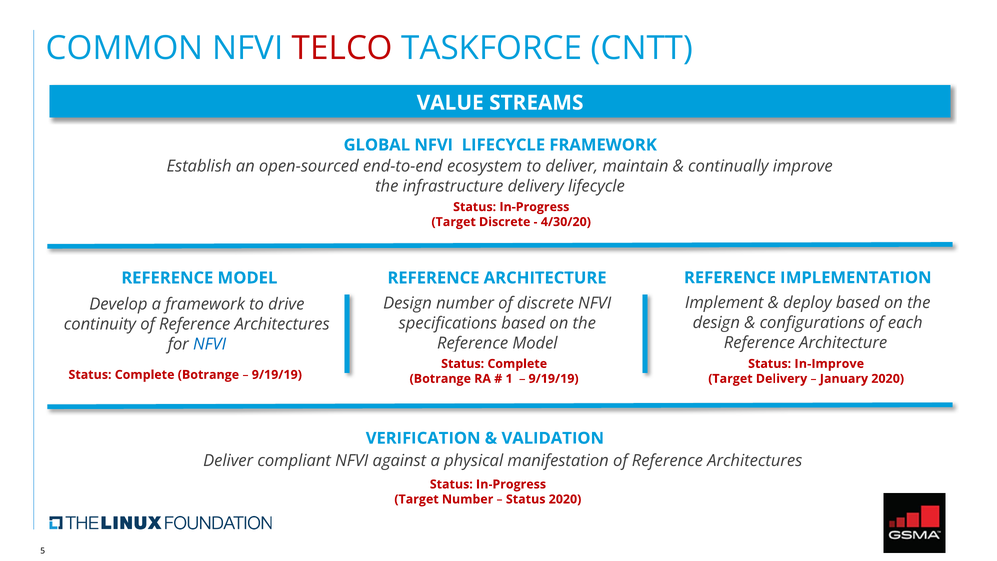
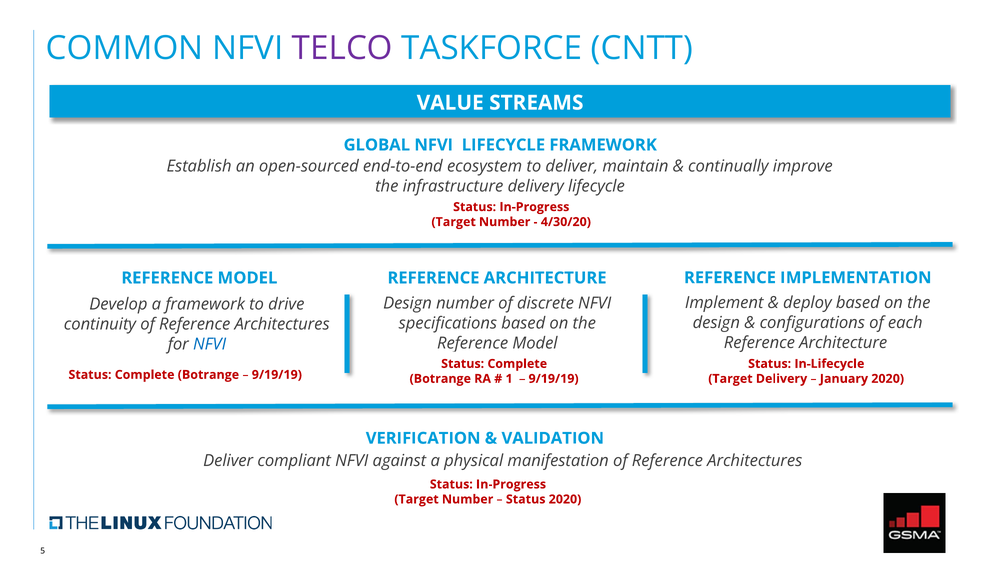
TELCO colour: red -> purple (342, 48)
Discrete: Discrete -> Number (505, 222)
In-Improve: In-Improve -> In-Lifecycle (829, 364)
